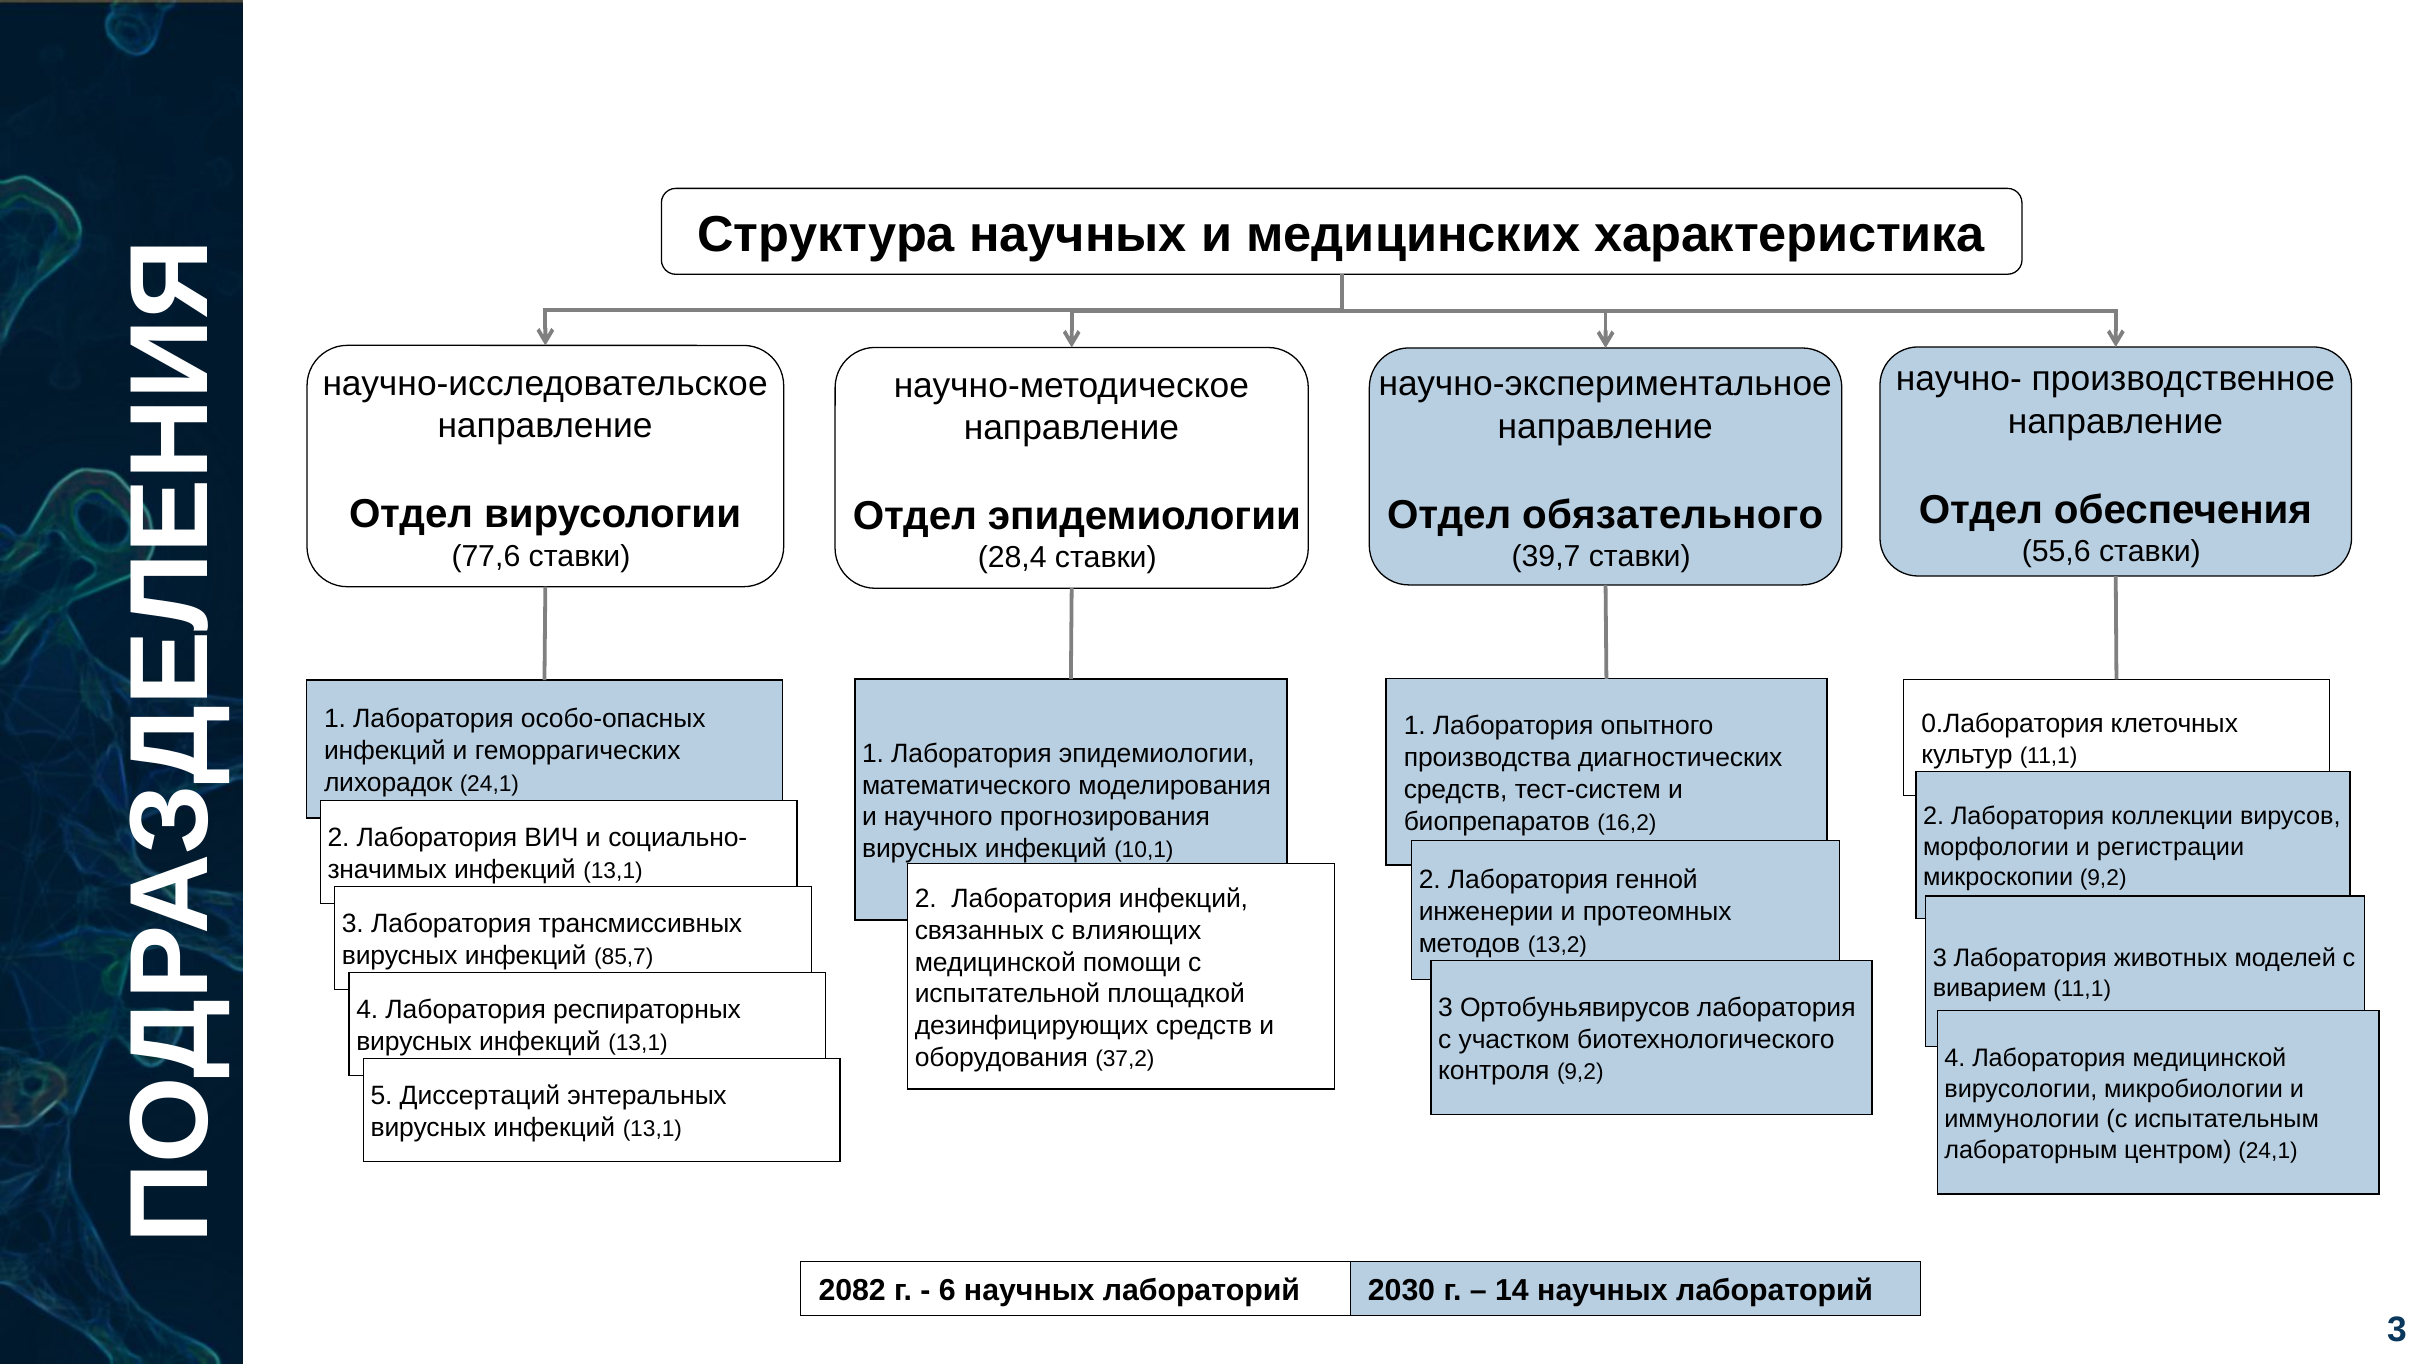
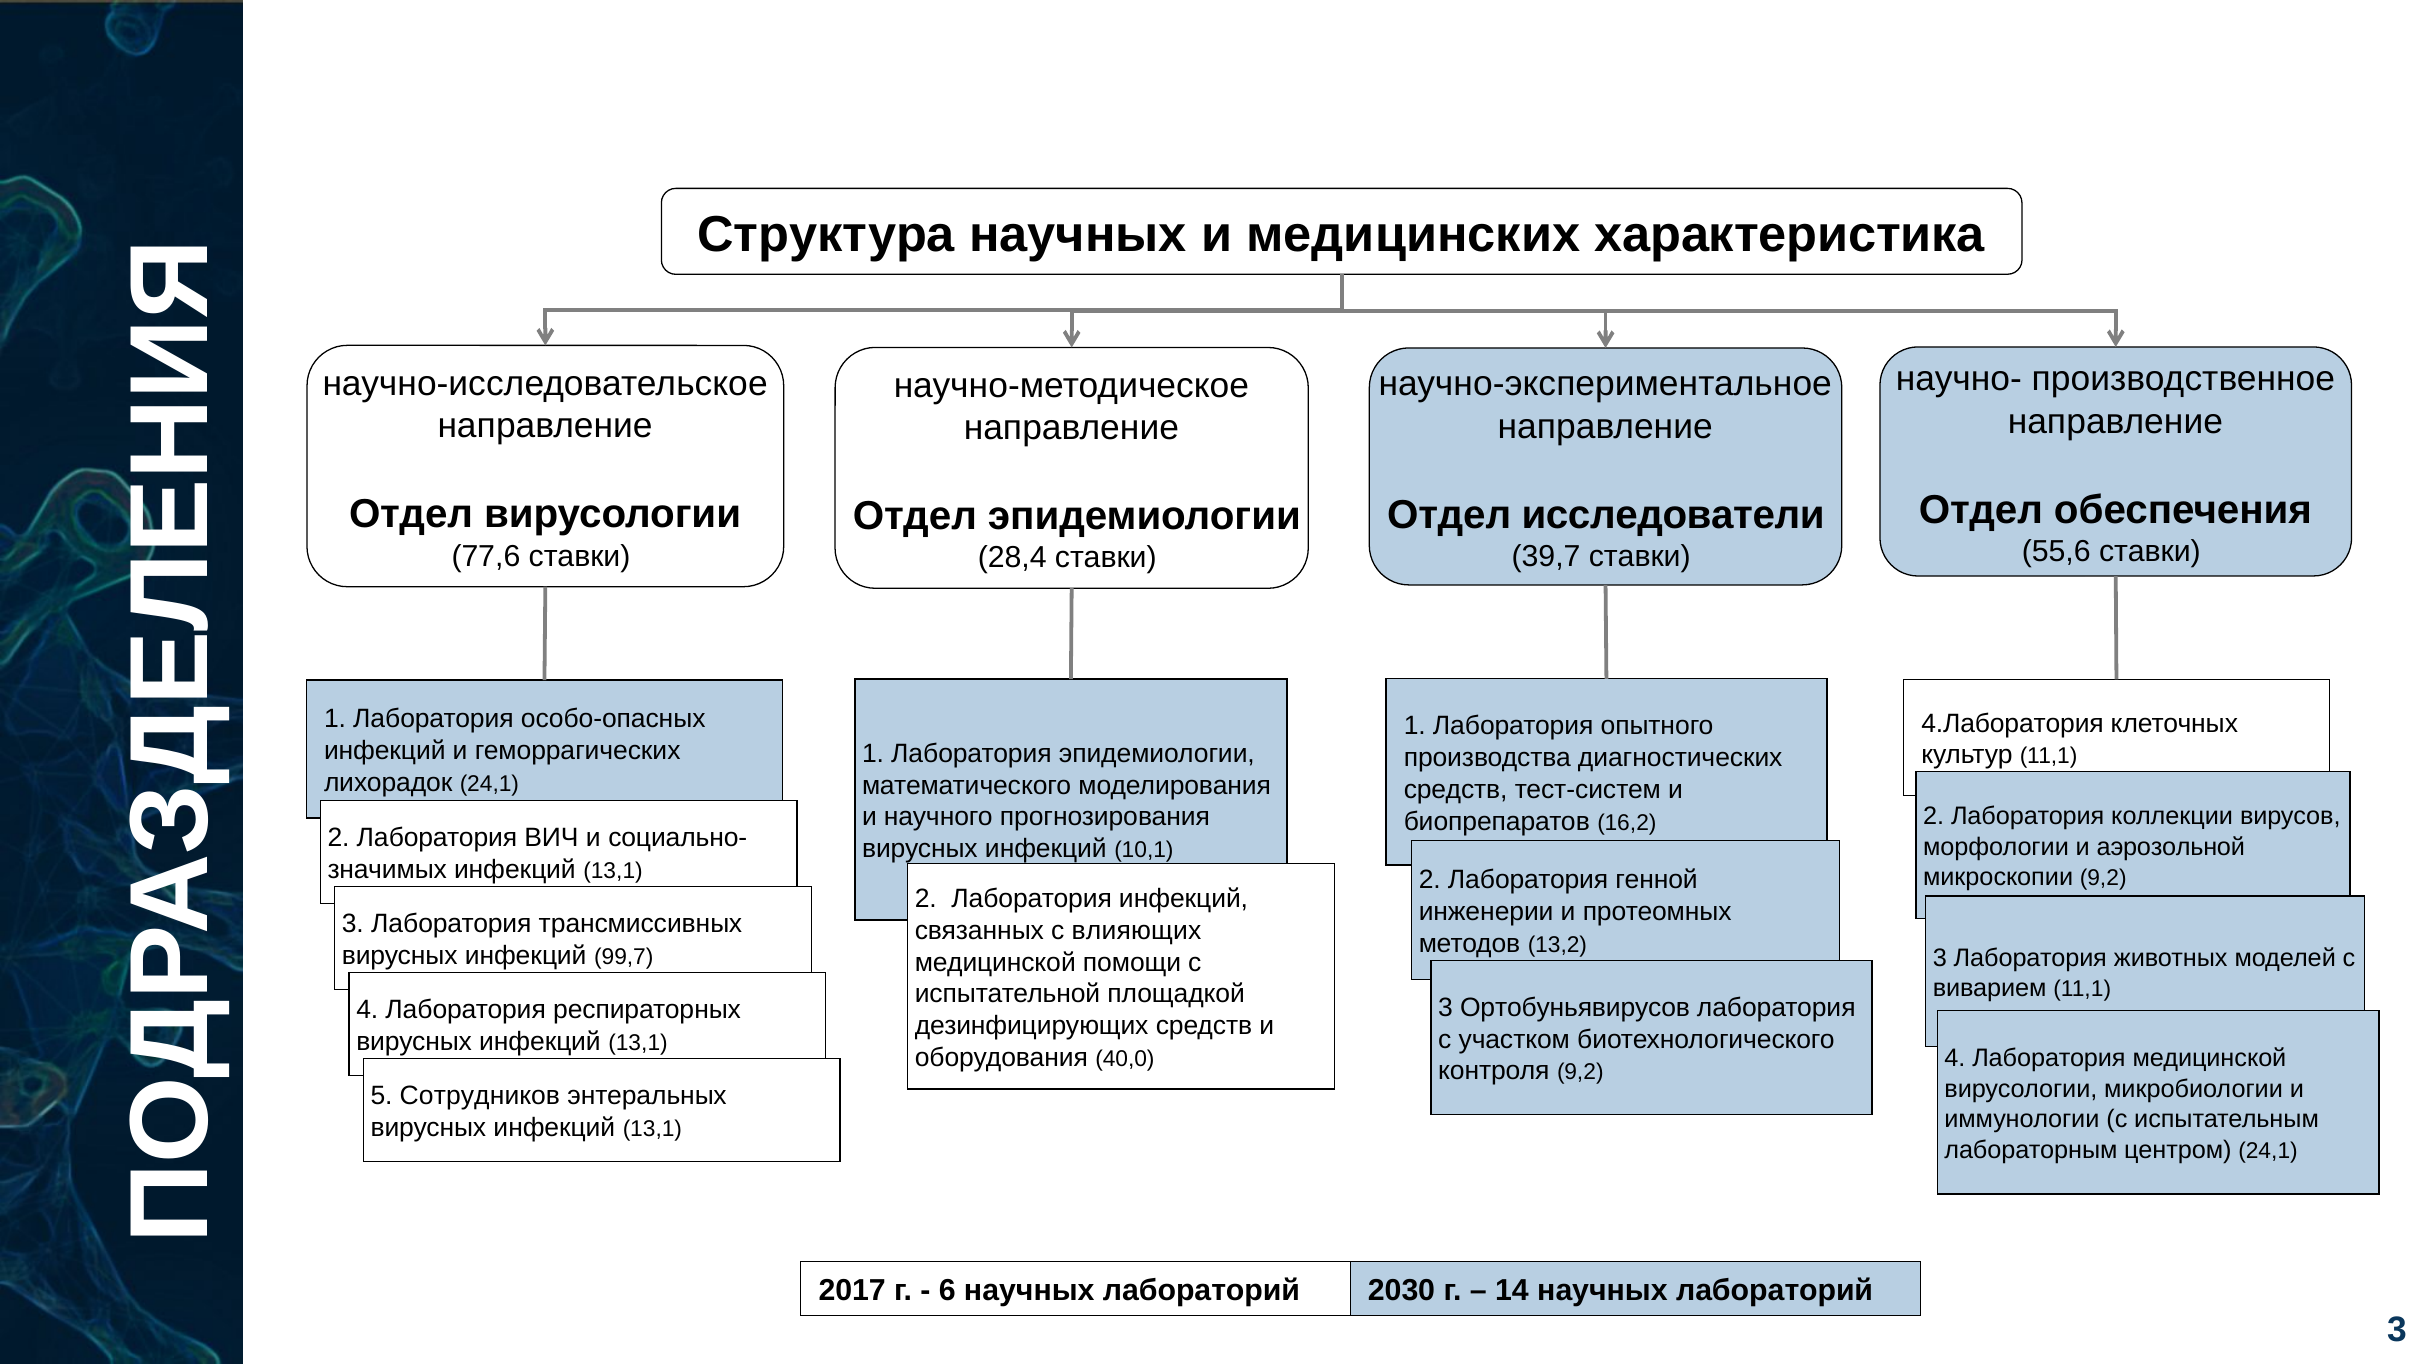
обязательного: обязательного -> исследователи (1673, 515)
0.Лаборатория: 0.Лаборатория -> 4.Лаборатория (2013, 723)
регистрации: регистрации -> аэрозольной (2171, 847)
85,7: 85,7 -> 99,7 (624, 957)
37,2: 37,2 -> 40,0 (1125, 1059)
Диссертаций: Диссертаций -> Сотрудников (480, 1096)
2082: 2082 -> 2017 (852, 1291)
